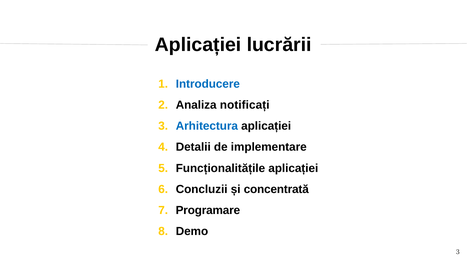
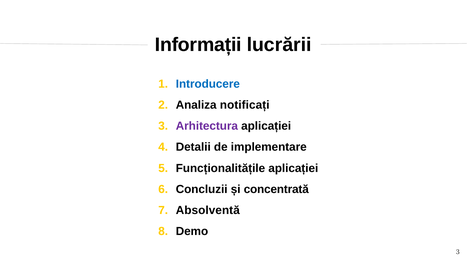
Aplicației: Aplicației -> Informații (198, 45)
Arhitectura colour: blue -> purple (207, 126)
Programare: Programare -> Absolventă (208, 210)
